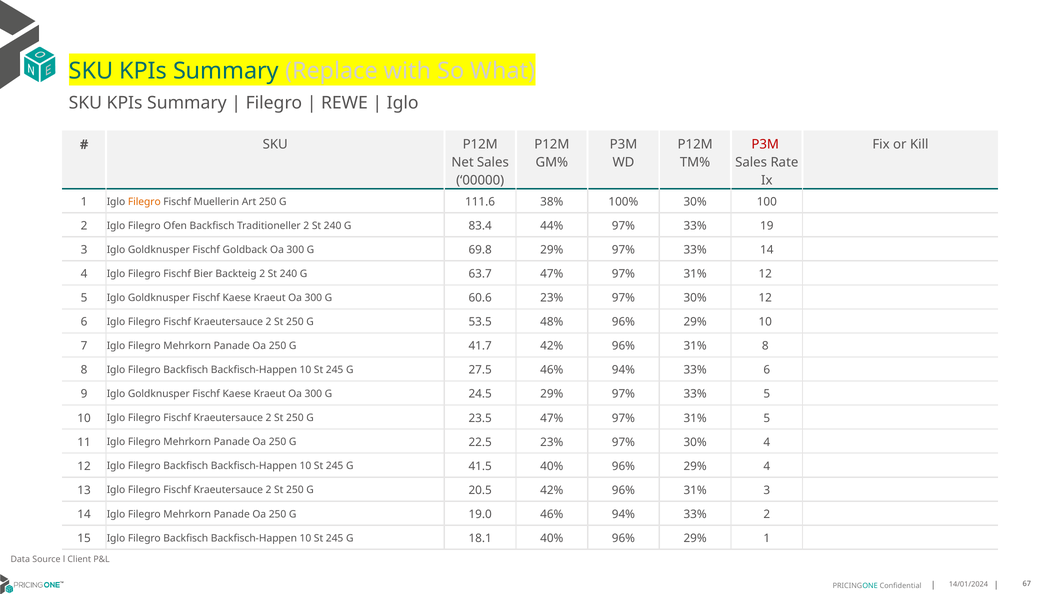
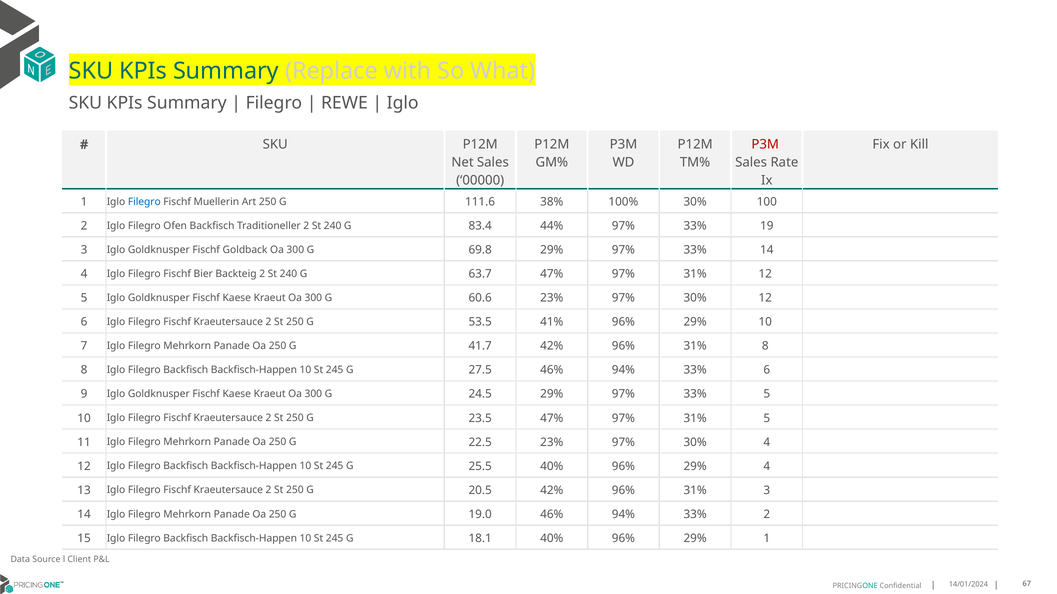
Filegro colour: orange -> blue (144, 202)
48%: 48% -> 41% (552, 322)
41.5: 41.5 -> 25.5 (480, 467)
